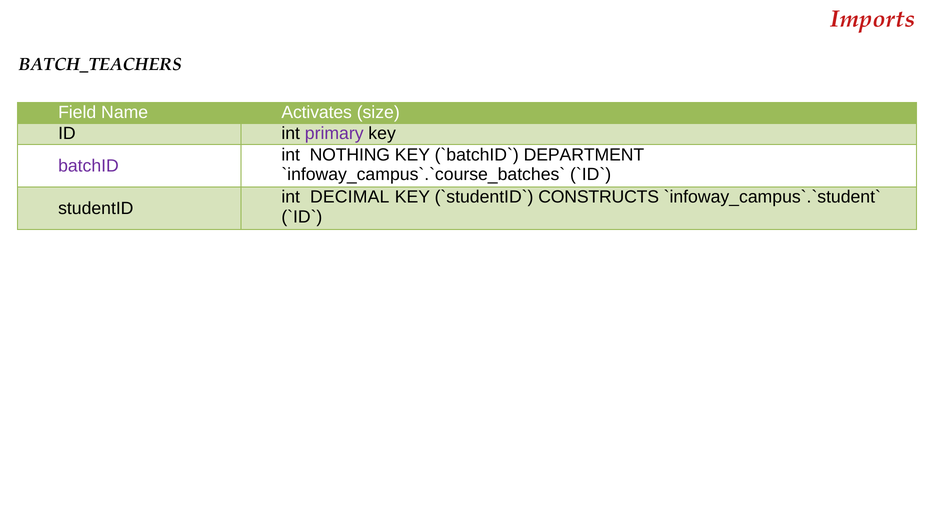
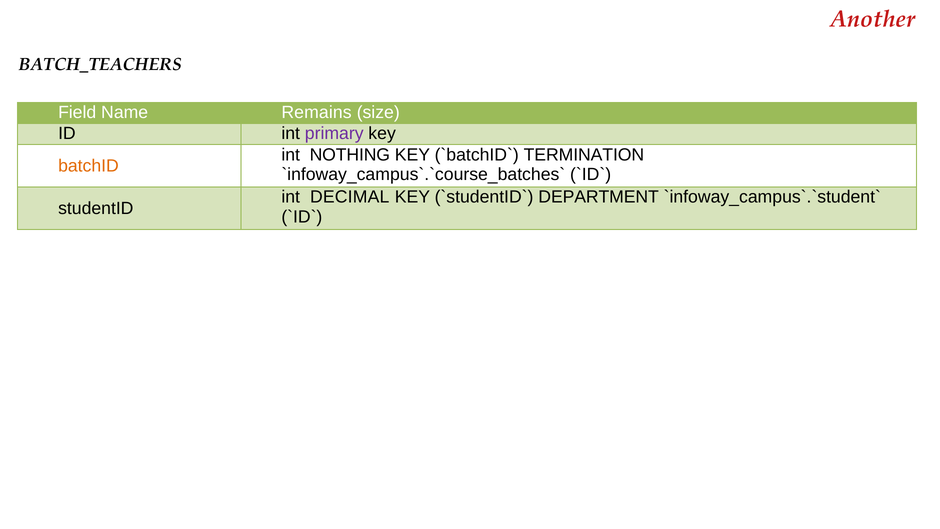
Imports: Imports -> Another (873, 19)
Activates: Activates -> Remains (317, 112)
DEPARTMENT: DEPARTMENT -> TERMINATION (584, 155)
batchID colour: purple -> orange (88, 166)
CONSTRUCTS: CONSTRUCTS -> DEPARTMENT (599, 197)
